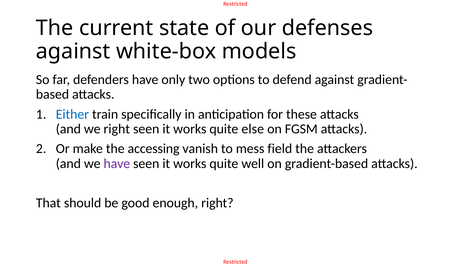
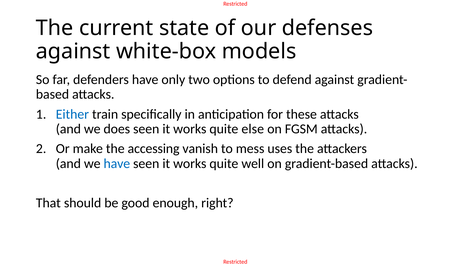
we right: right -> does (117, 129)
field: field -> uses (280, 149)
have colour: purple -> blue (117, 163)
